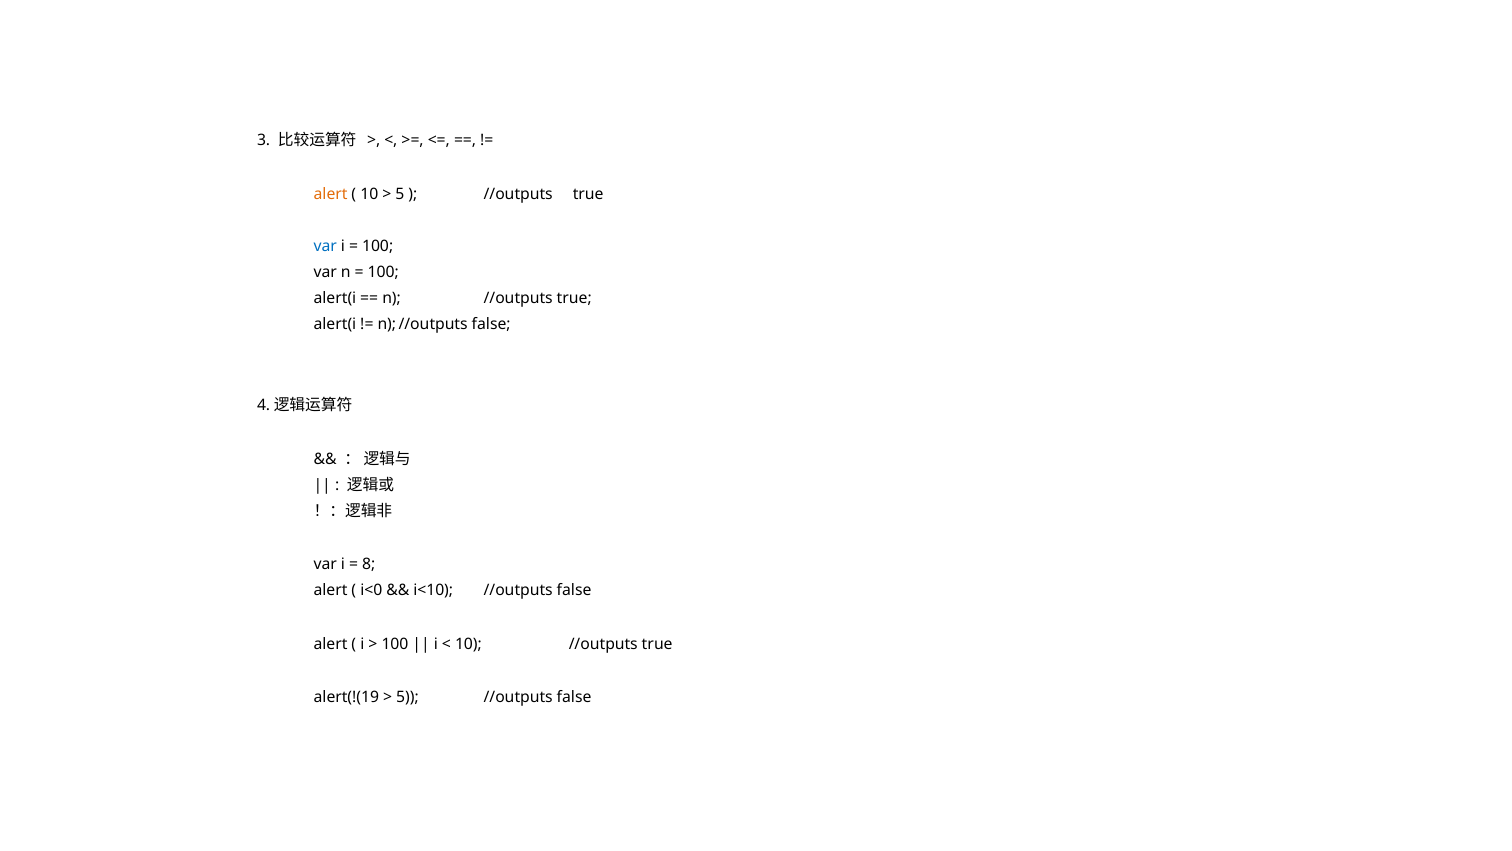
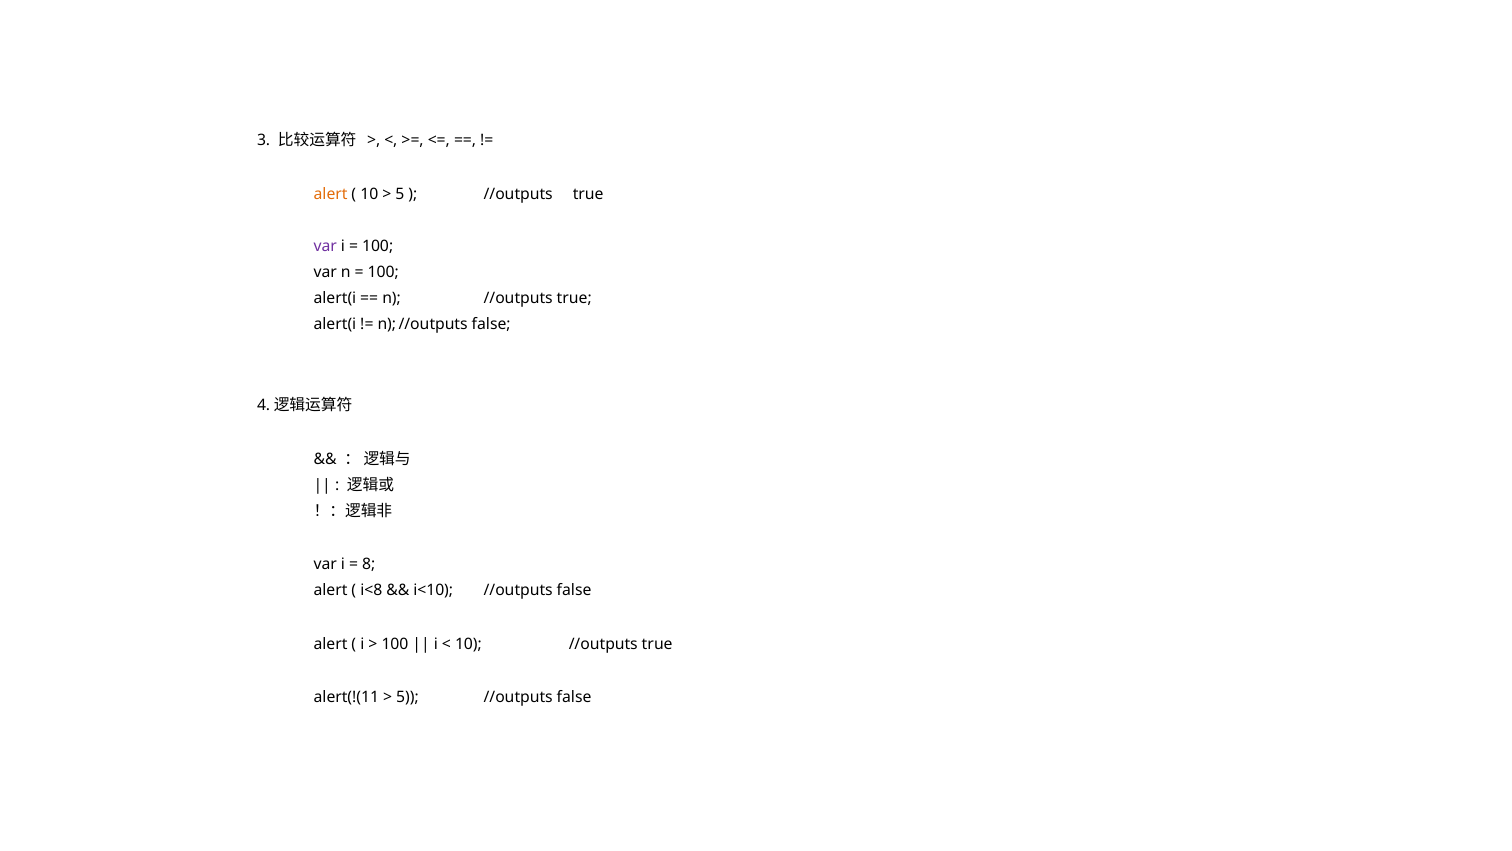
var colour: blue -> purple (325, 246)
i<0: i<0 -> i<8 (371, 590)
alert(!(19: alert(!(19 -> alert(!(11 (346, 697)
